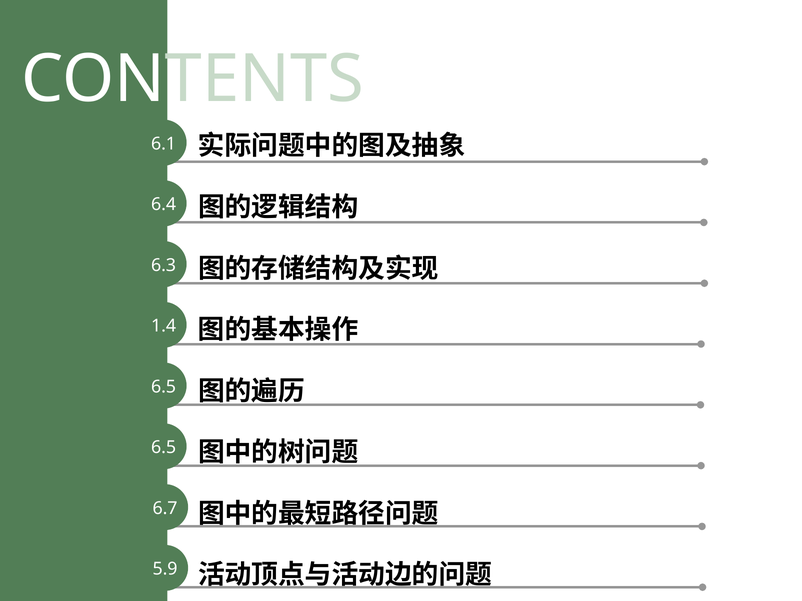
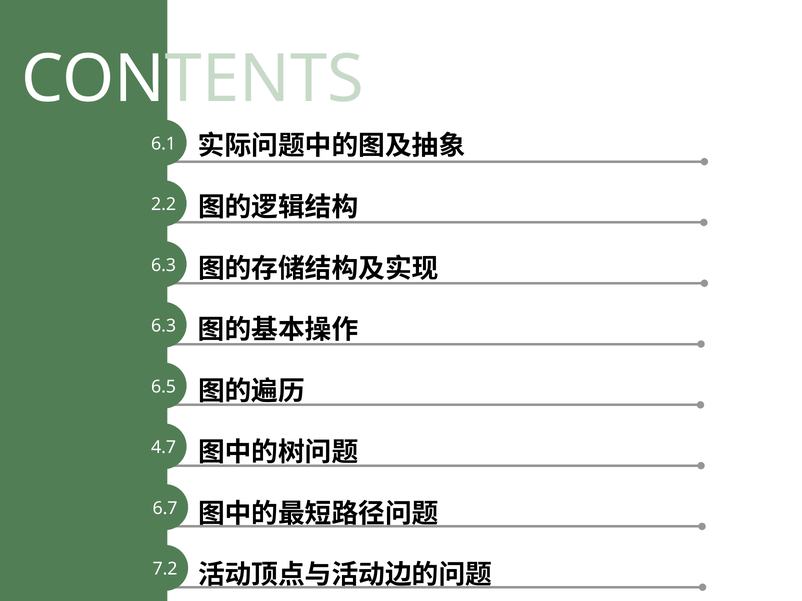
6.4: 6.4 -> 2.2 (164, 205)
1.4: 1.4 -> 6.3 (164, 326)
6.5: 6.5 -> 4.7 (164, 448)
5.9: 5.9 -> 7.2 (165, 570)
